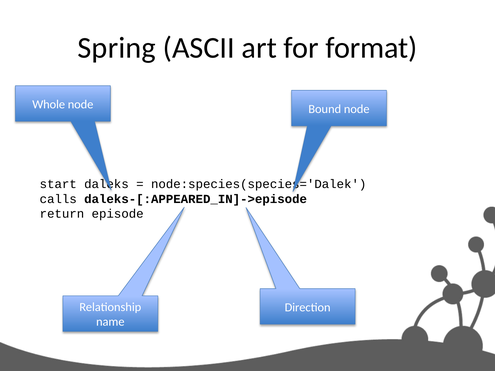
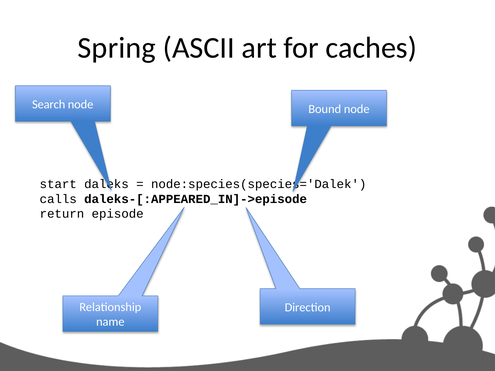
format: format -> caches (371, 48)
Whole: Whole -> Search (49, 104)
